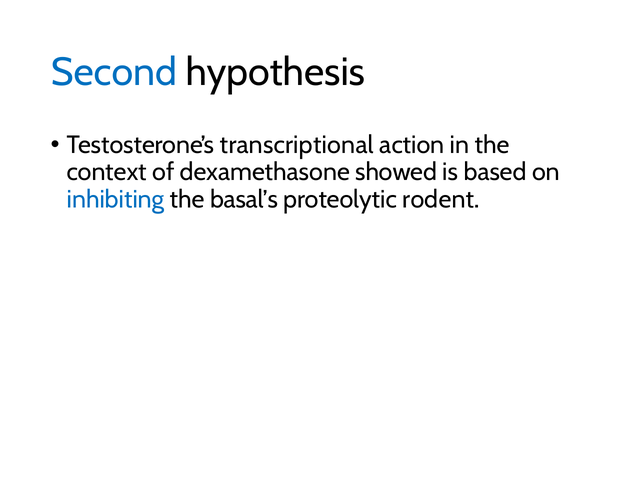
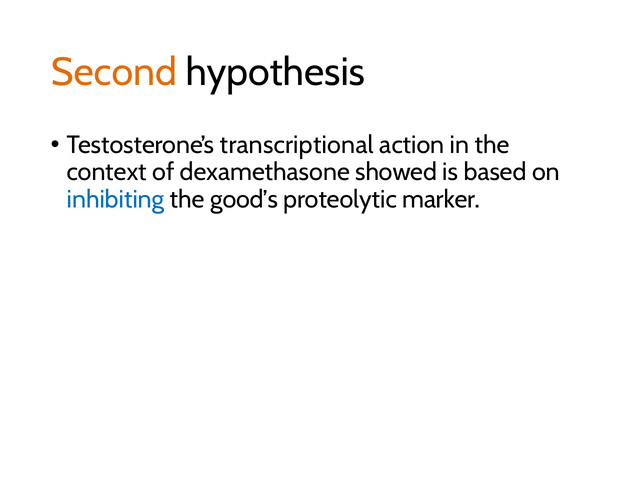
Second colour: blue -> orange (114, 72)
basal’s: basal’s -> good’s (244, 199)
rodent: rodent -> marker (441, 199)
